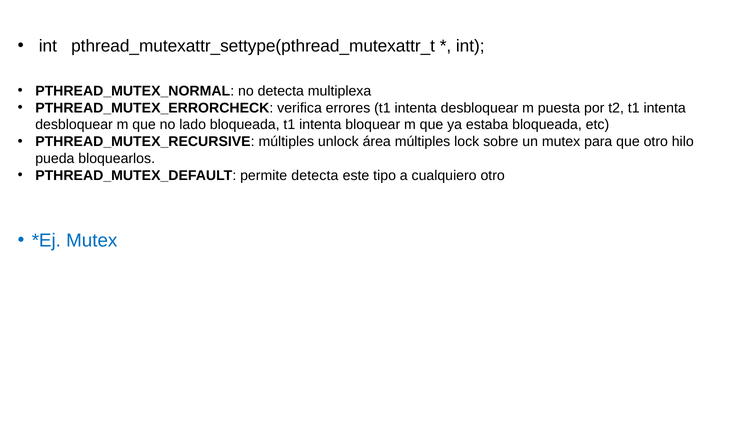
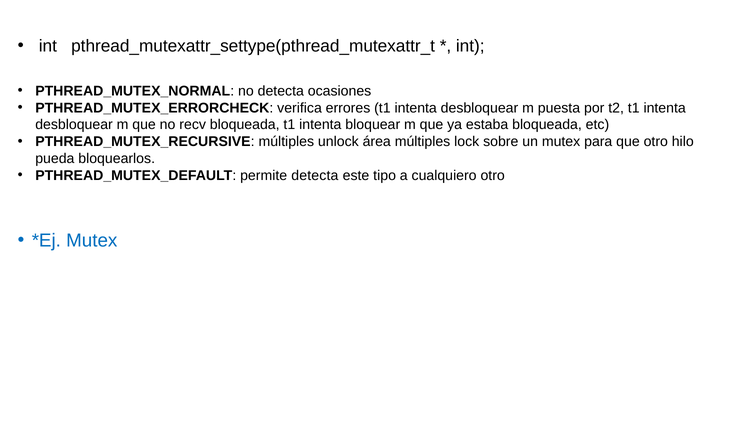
multiplexa: multiplexa -> ocasiones (340, 91)
lado: lado -> recv (193, 125)
